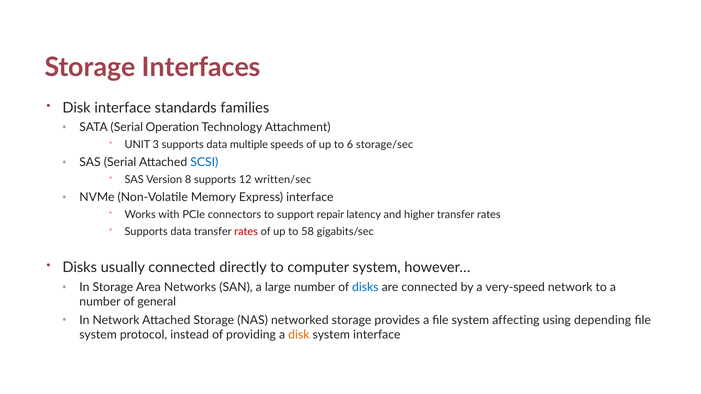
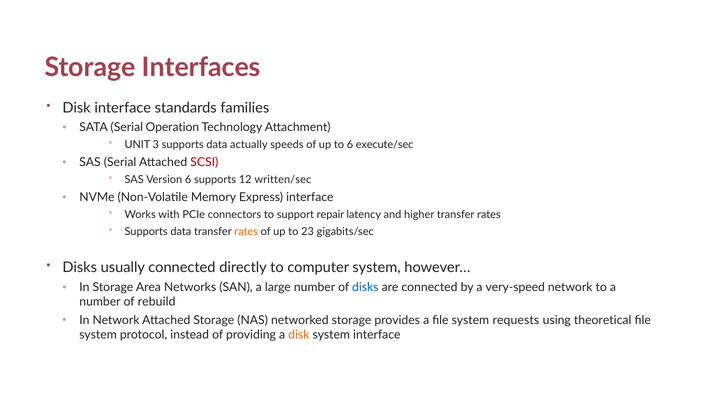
multiple: multiple -> actually (249, 145)
storage/sec: storage/sec -> execute/sec (385, 145)
SCSI colour: blue -> red (204, 162)
Version 8: 8 -> 6 (188, 180)
rates colour: red -> orange (246, 232)
58: 58 -> 23 (308, 232)
general: general -> rebuild (157, 302)
affecting: affecting -> requests (516, 320)
depending: depending -> theoretical (603, 320)
